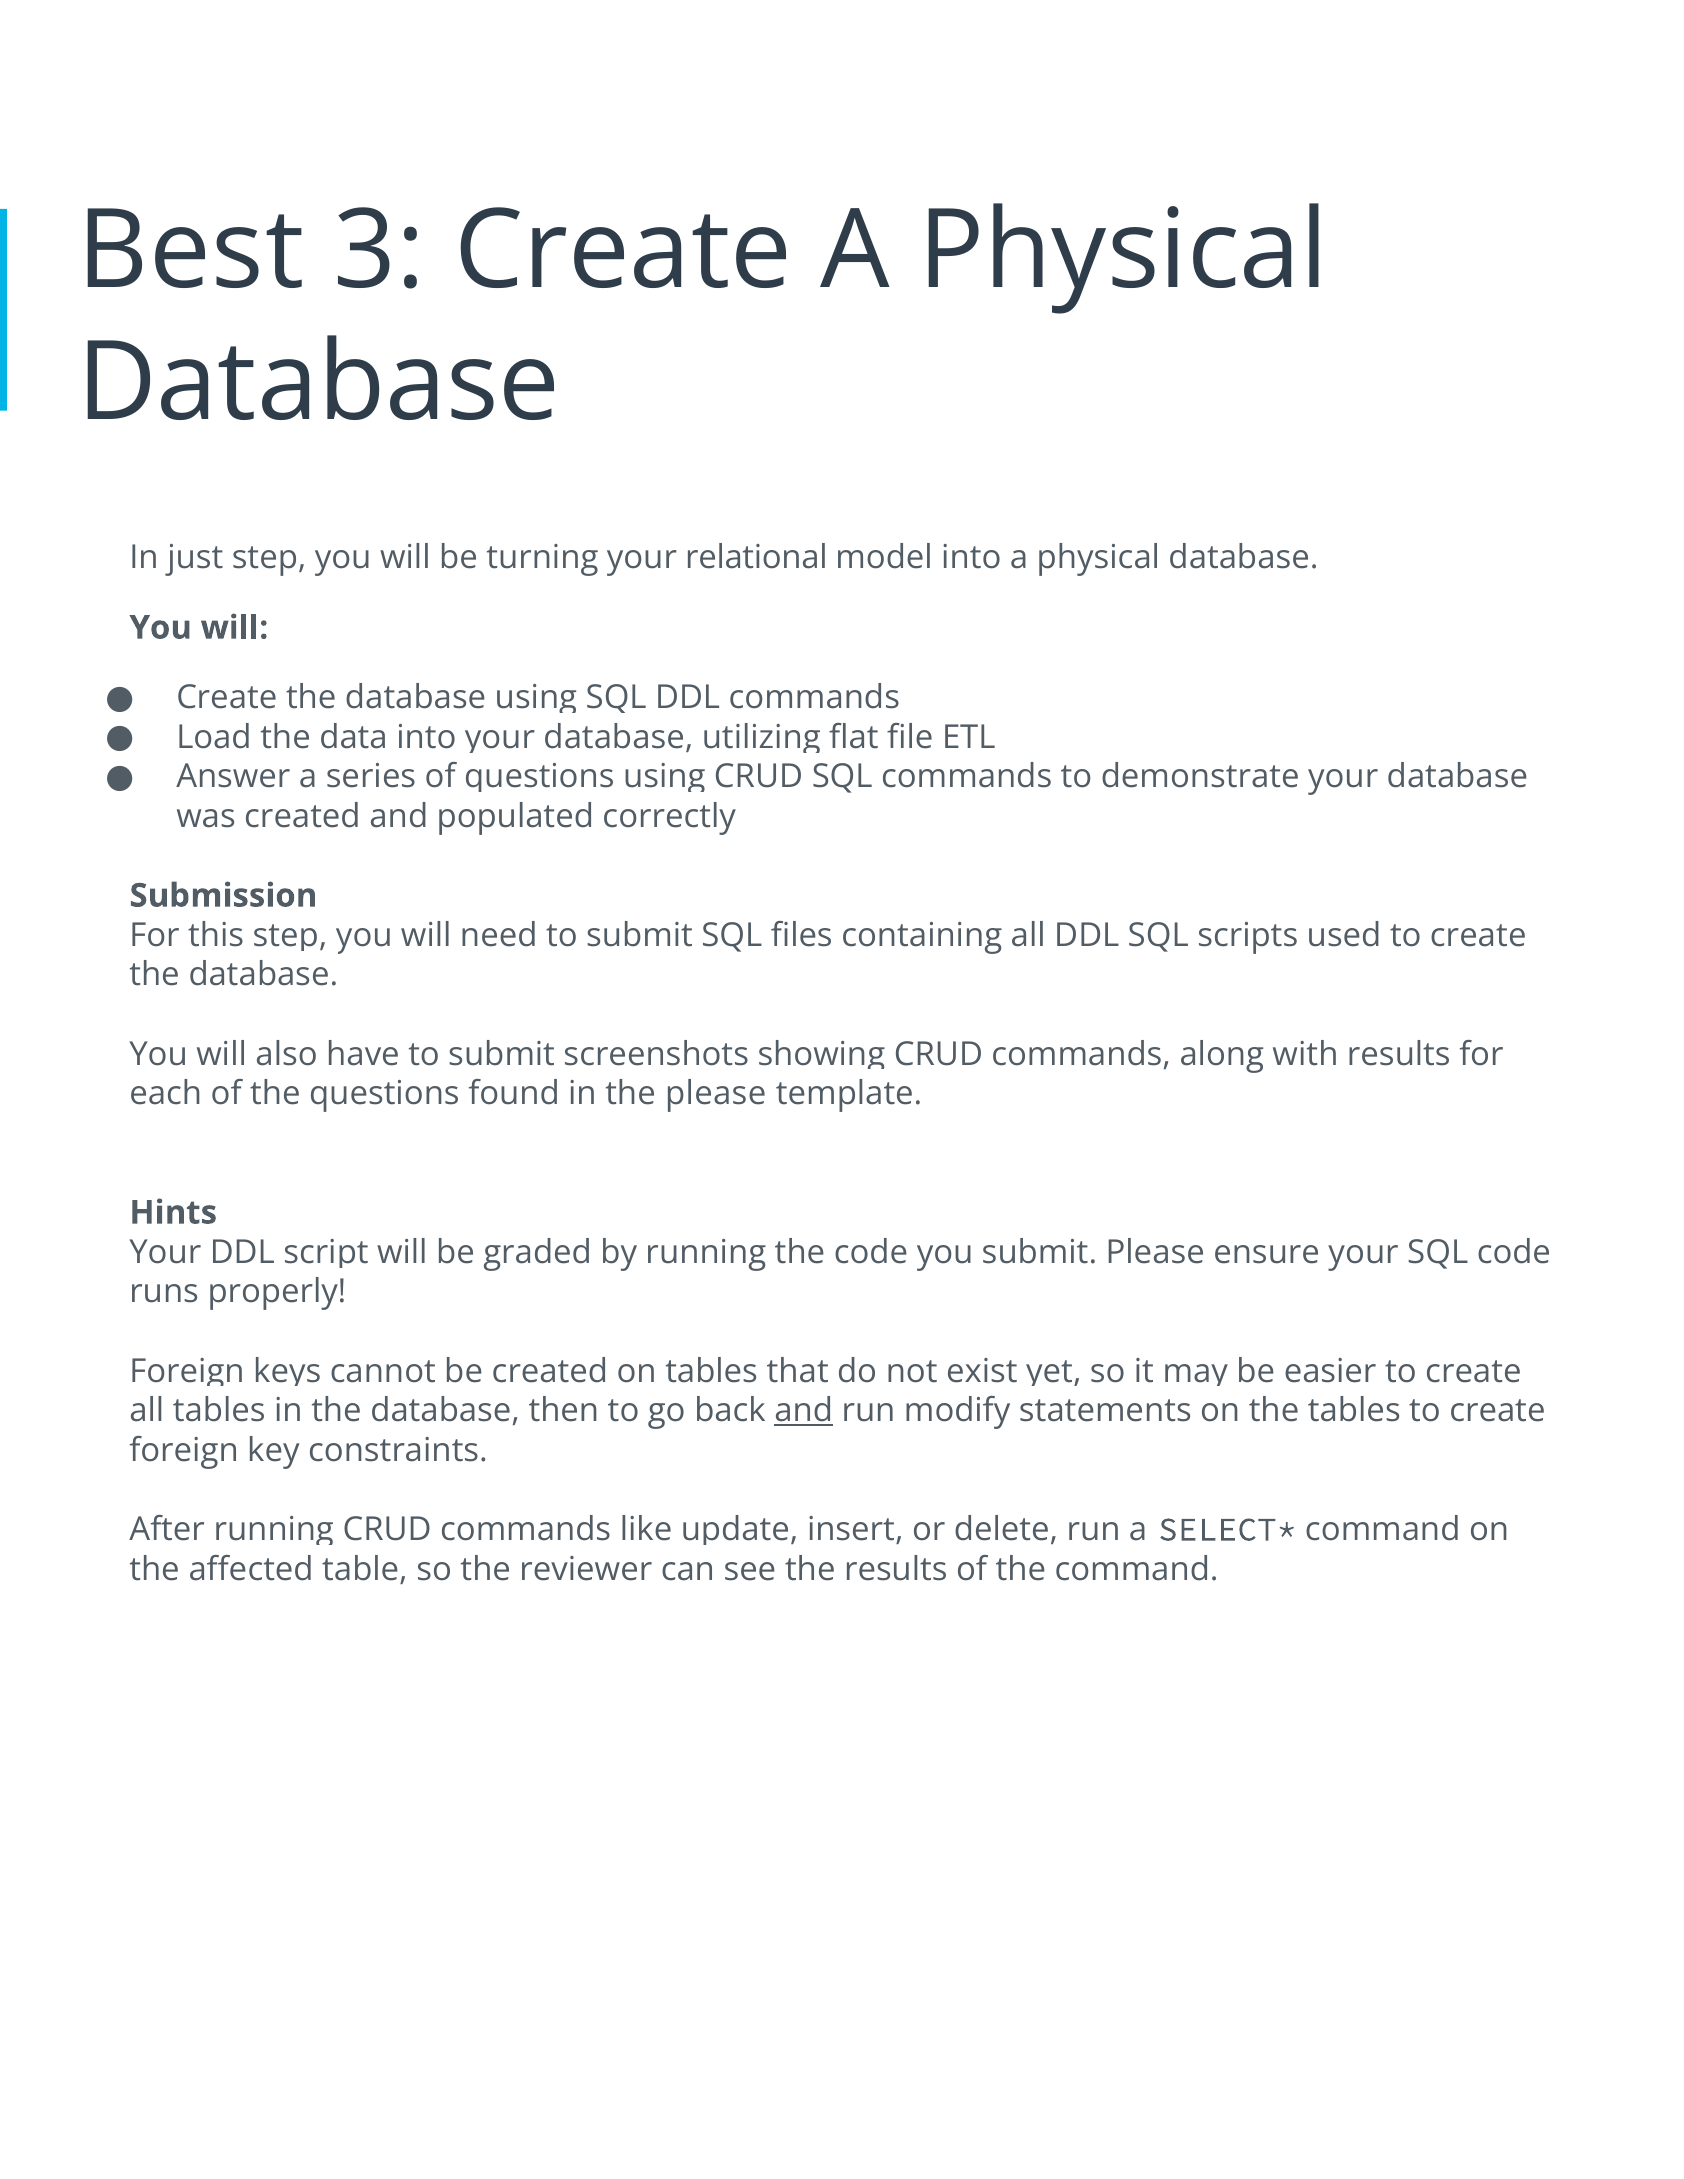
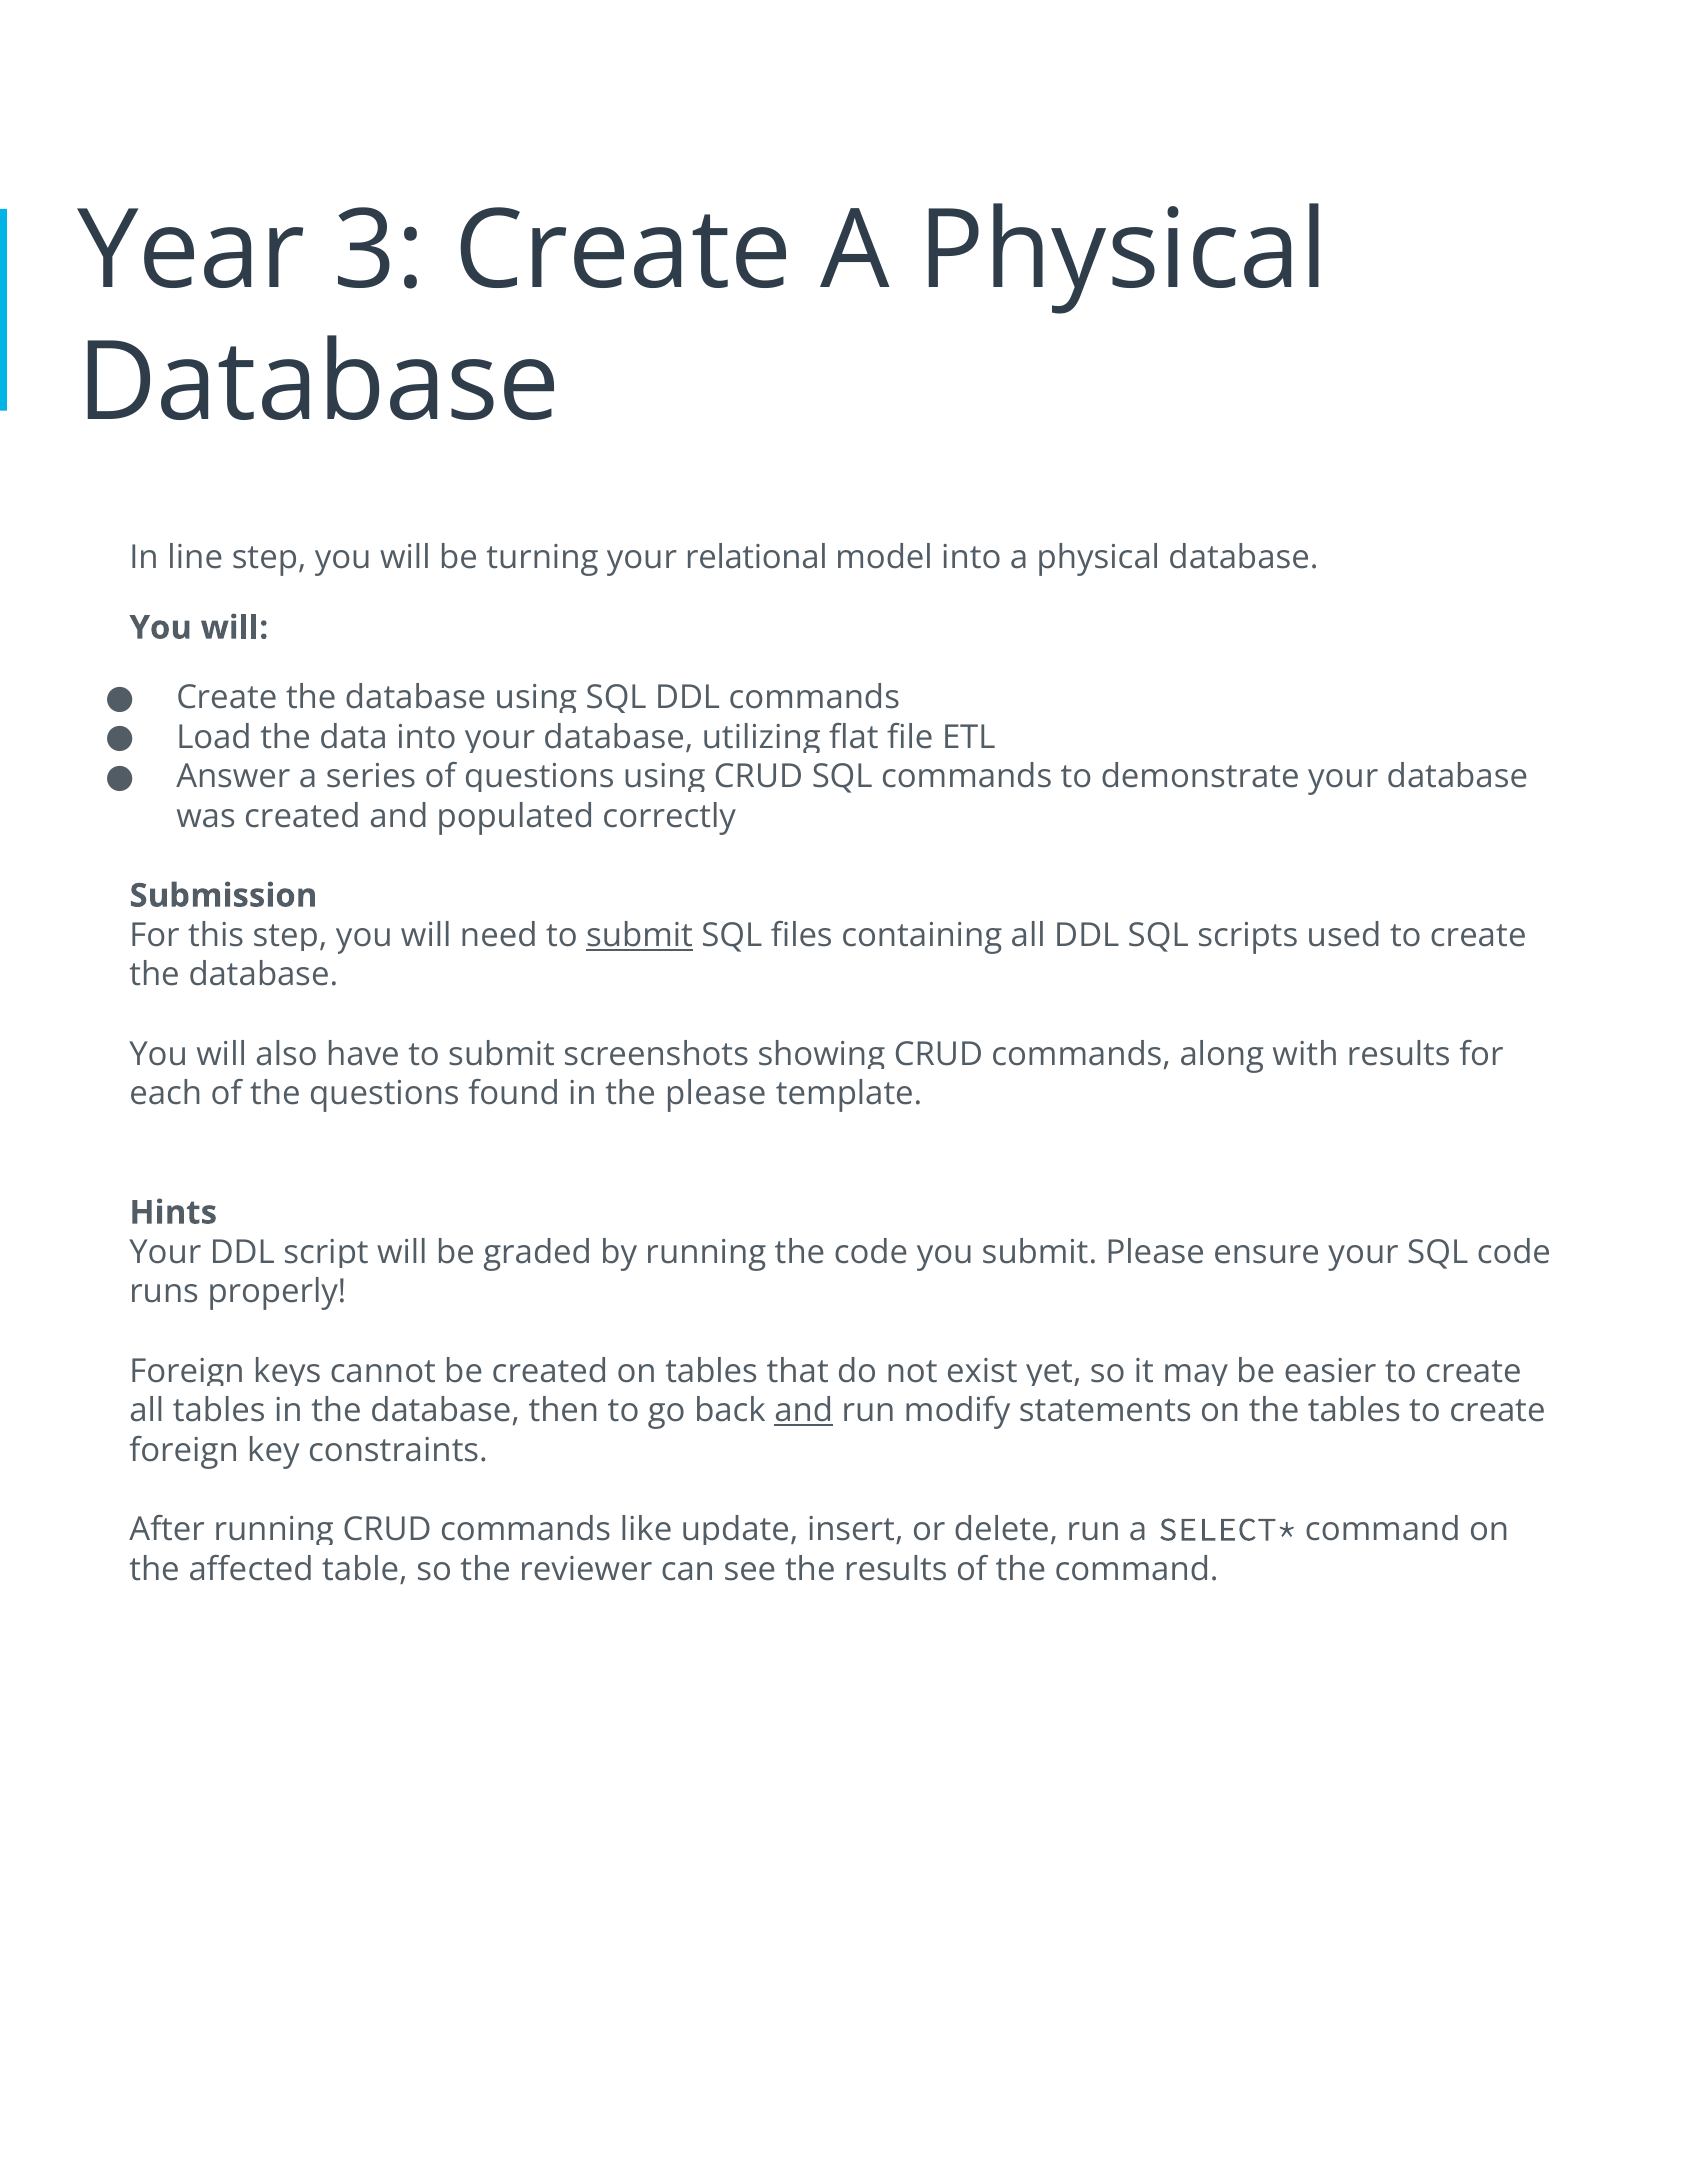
Best: Best -> Year (191, 251)
just: just -> line (195, 558)
submit underline: none -> present (640, 935)
